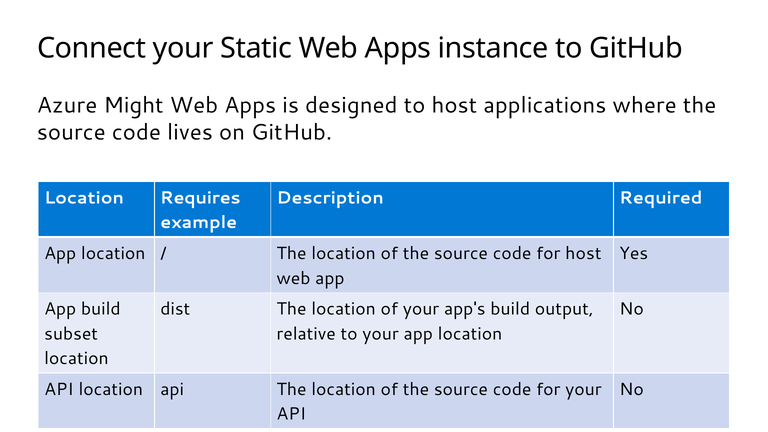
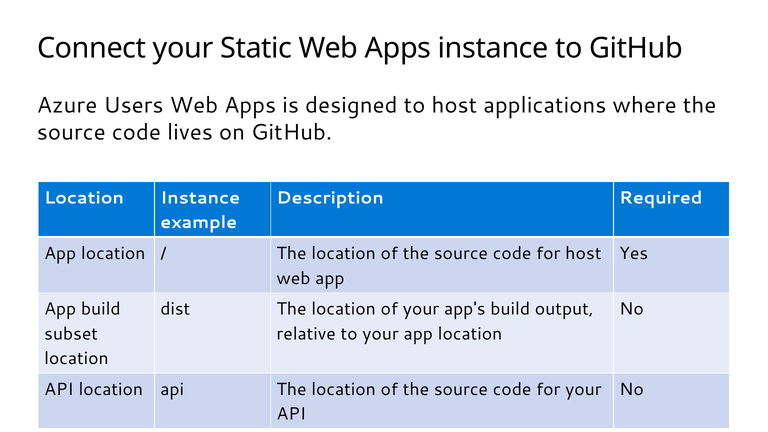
Might: Might -> Users (133, 105)
Location Requires: Requires -> Instance (200, 198)
